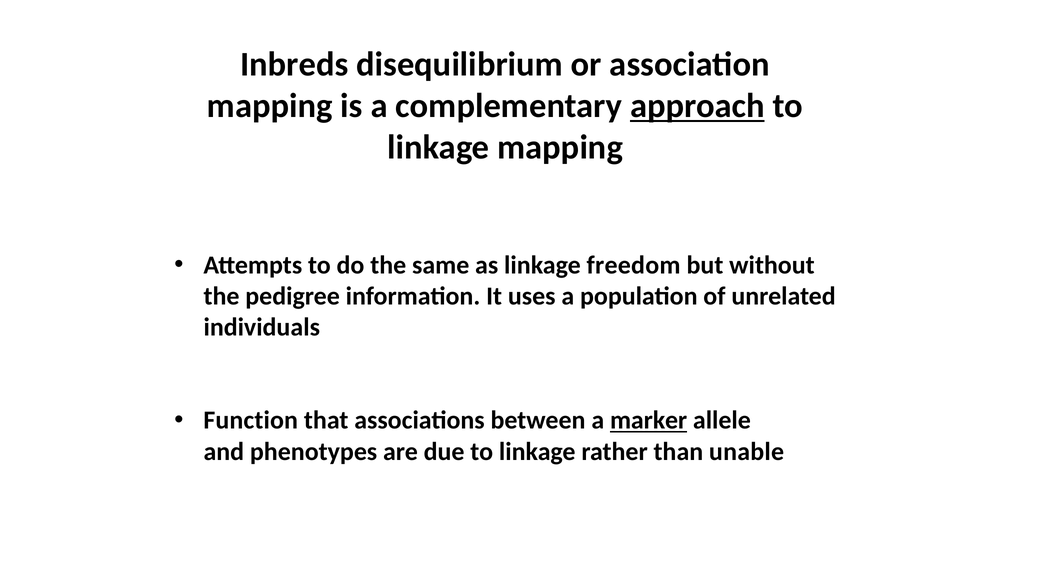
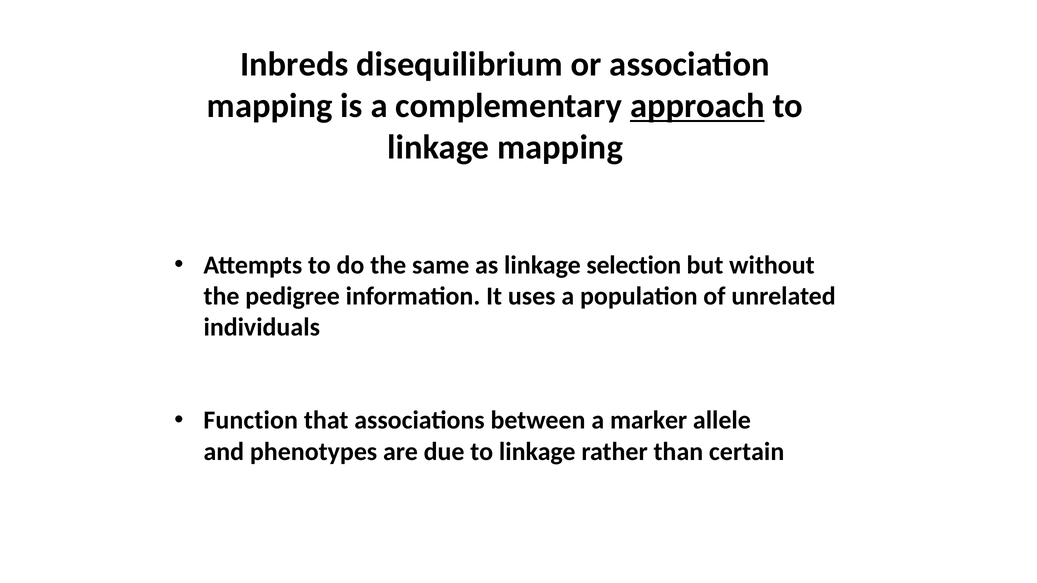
freedom: freedom -> selection (634, 265)
marker underline: present -> none (649, 421)
unable: unable -> certain (747, 452)
